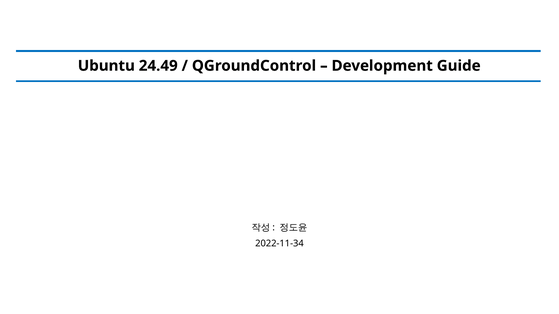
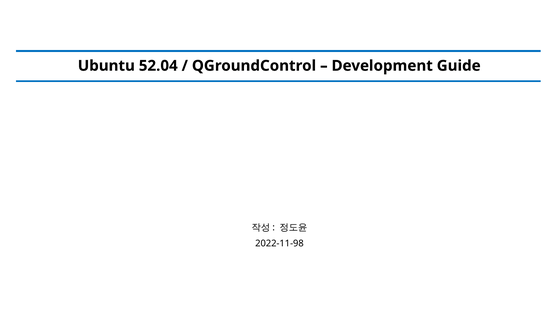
24.49: 24.49 -> 52.04 (158, 66)
2022-11-34: 2022-11-34 -> 2022-11-98 (279, 244)
